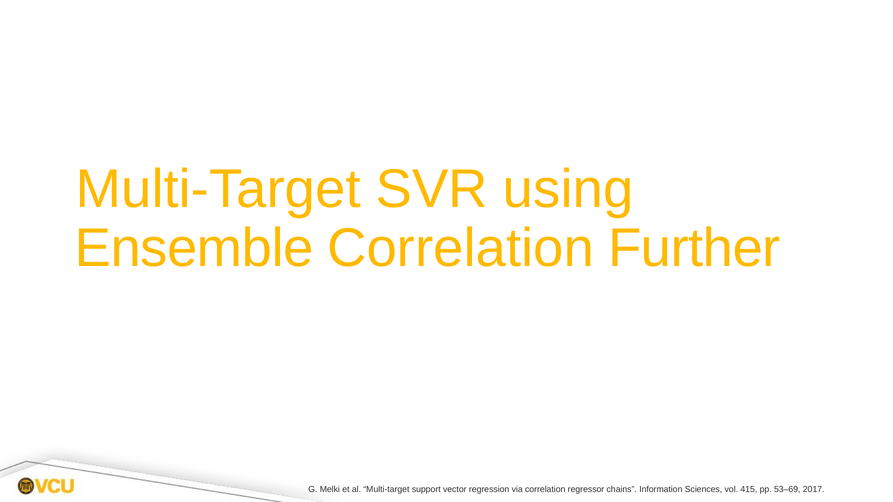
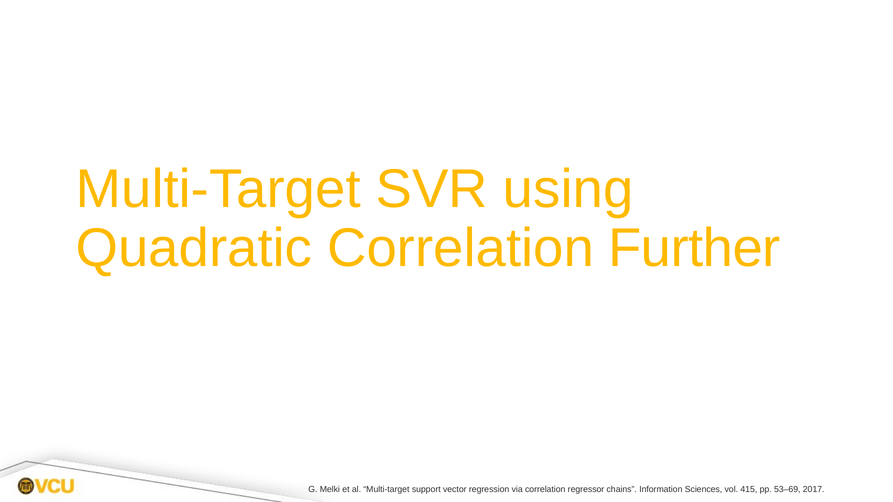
Ensemble: Ensemble -> Quadratic (194, 248)
